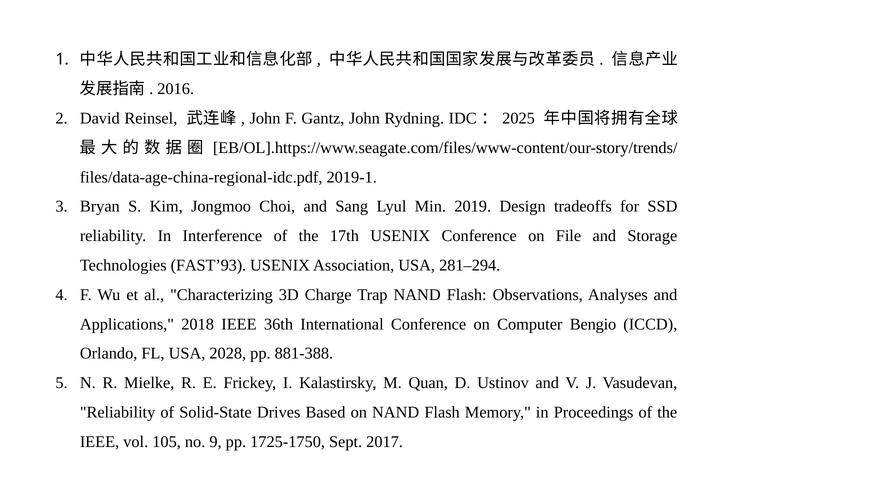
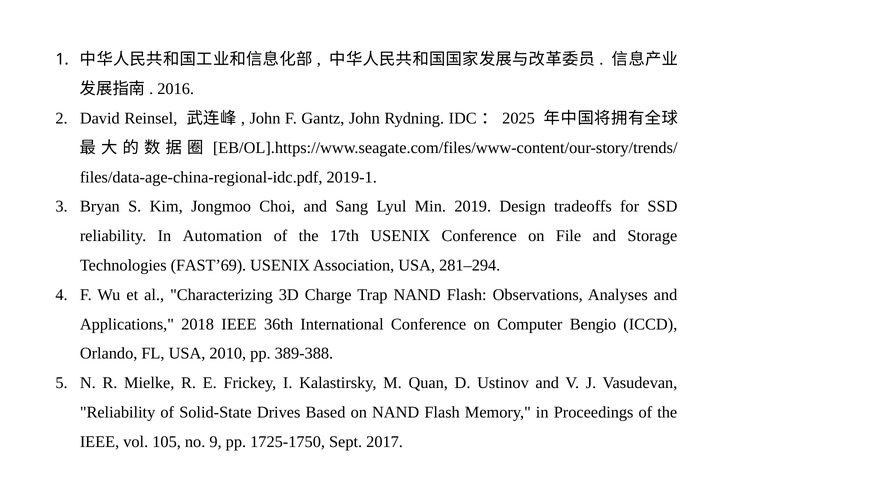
Interference: Interference -> Automation (222, 236)
FAST’93: FAST’93 -> FAST’69 (208, 265)
2028: 2028 -> 2010 (228, 354)
881-388: 881-388 -> 389-388 (304, 354)
